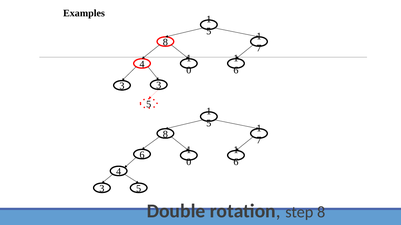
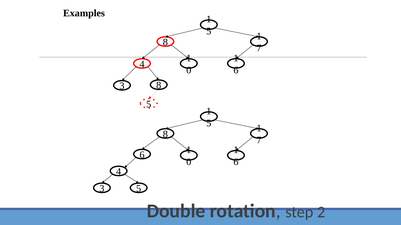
3 3: 3 -> 8 (159, 86)
step 8: 8 -> 2 (321, 213)
